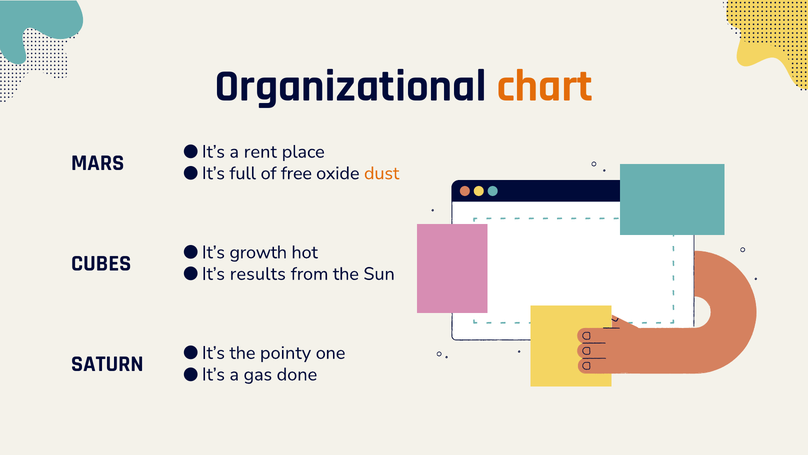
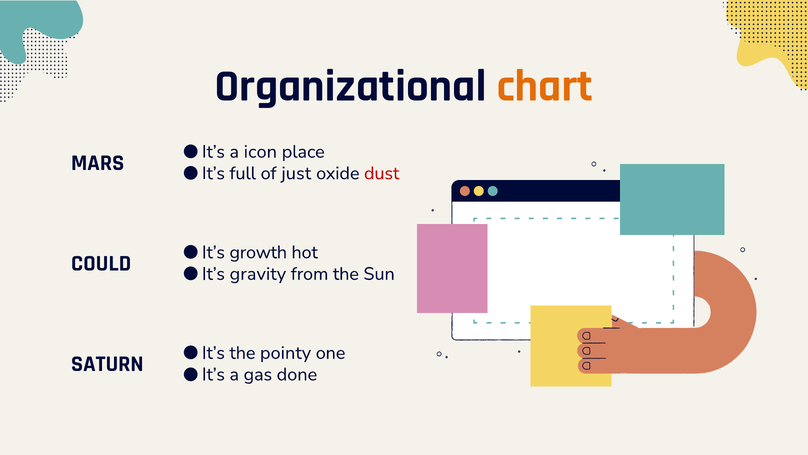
rent: rent -> icon (260, 152)
free: free -> just (296, 173)
dust colour: orange -> red (382, 173)
CUBES: CUBES -> COULD (101, 263)
results: results -> gravity (258, 274)
